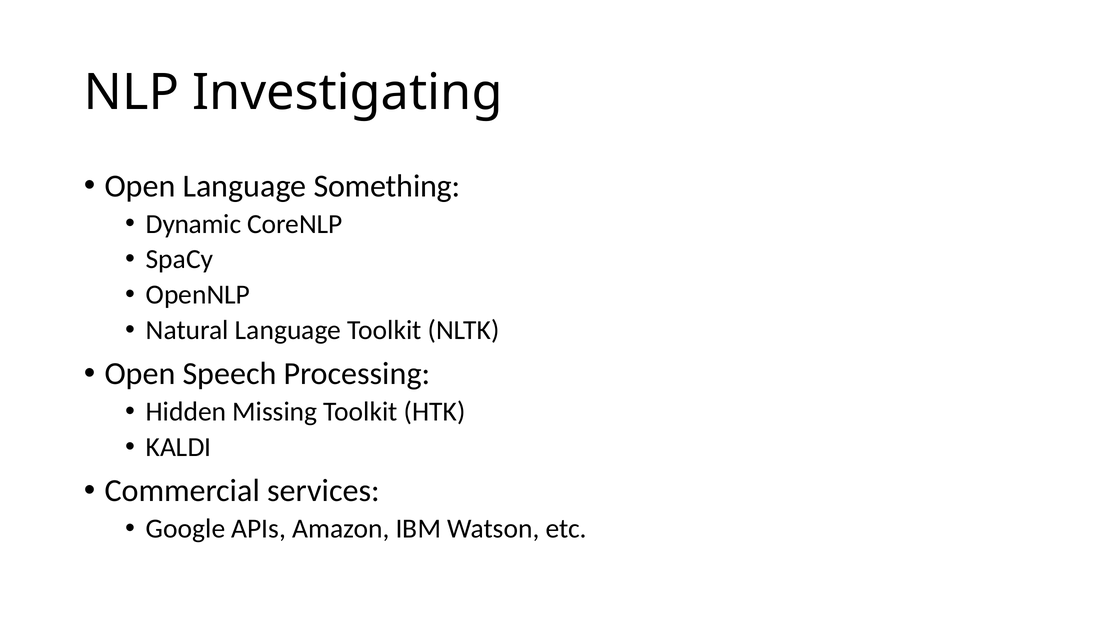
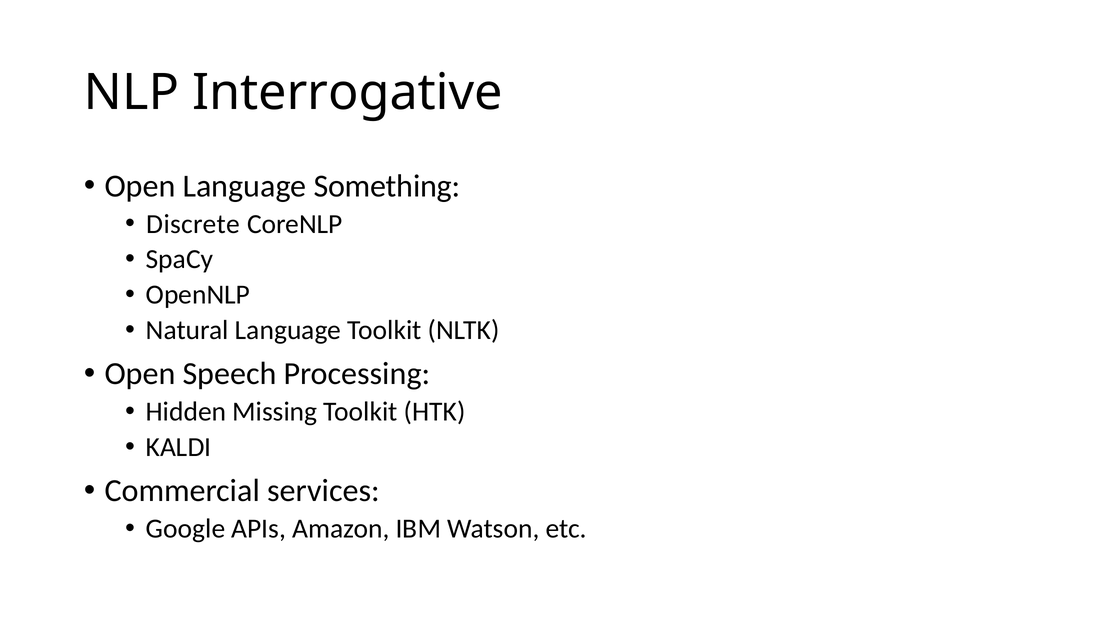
Investigating: Investigating -> Interrogative (347, 92)
Dynamic: Dynamic -> Discrete (193, 224)
